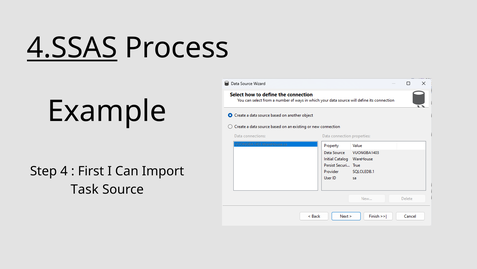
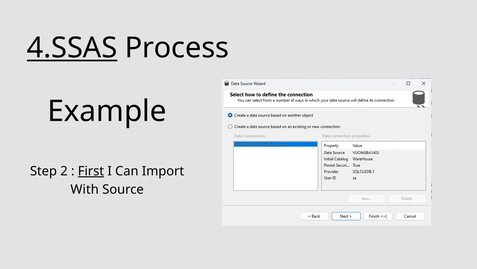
4: 4 -> 2 (64, 171)
First underline: none -> present (91, 171)
Task: Task -> With (85, 189)
